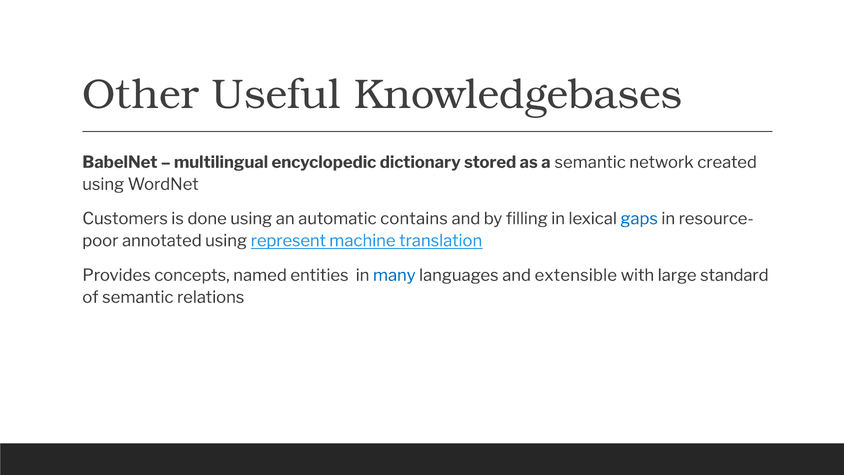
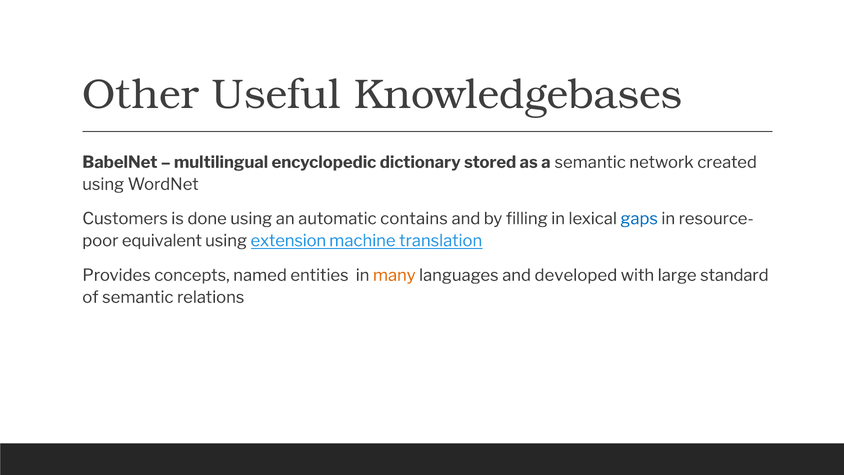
annotated: annotated -> equivalent (162, 241)
represent: represent -> extension (288, 241)
many colour: blue -> orange (394, 275)
extensible: extensible -> developed (576, 275)
